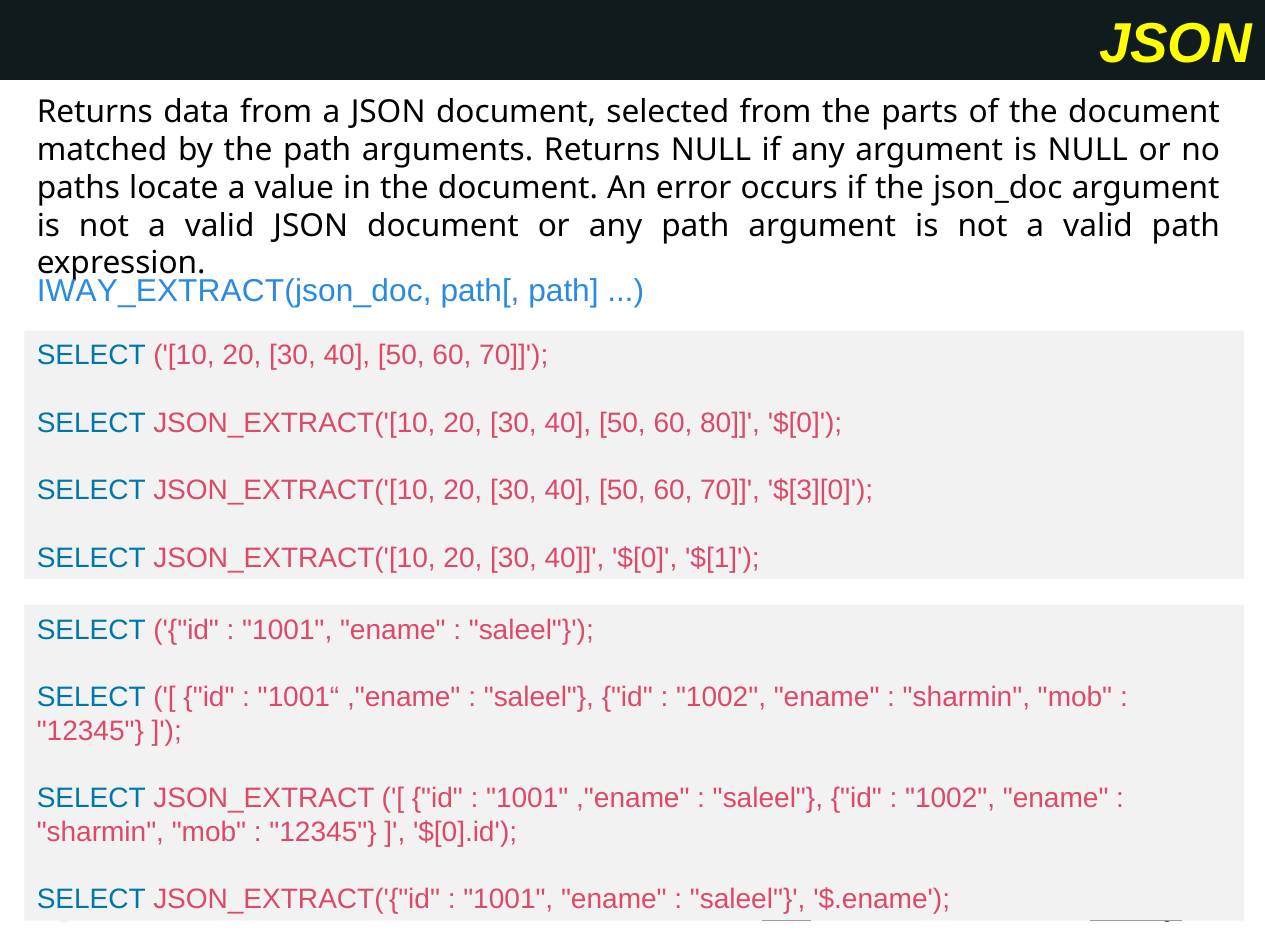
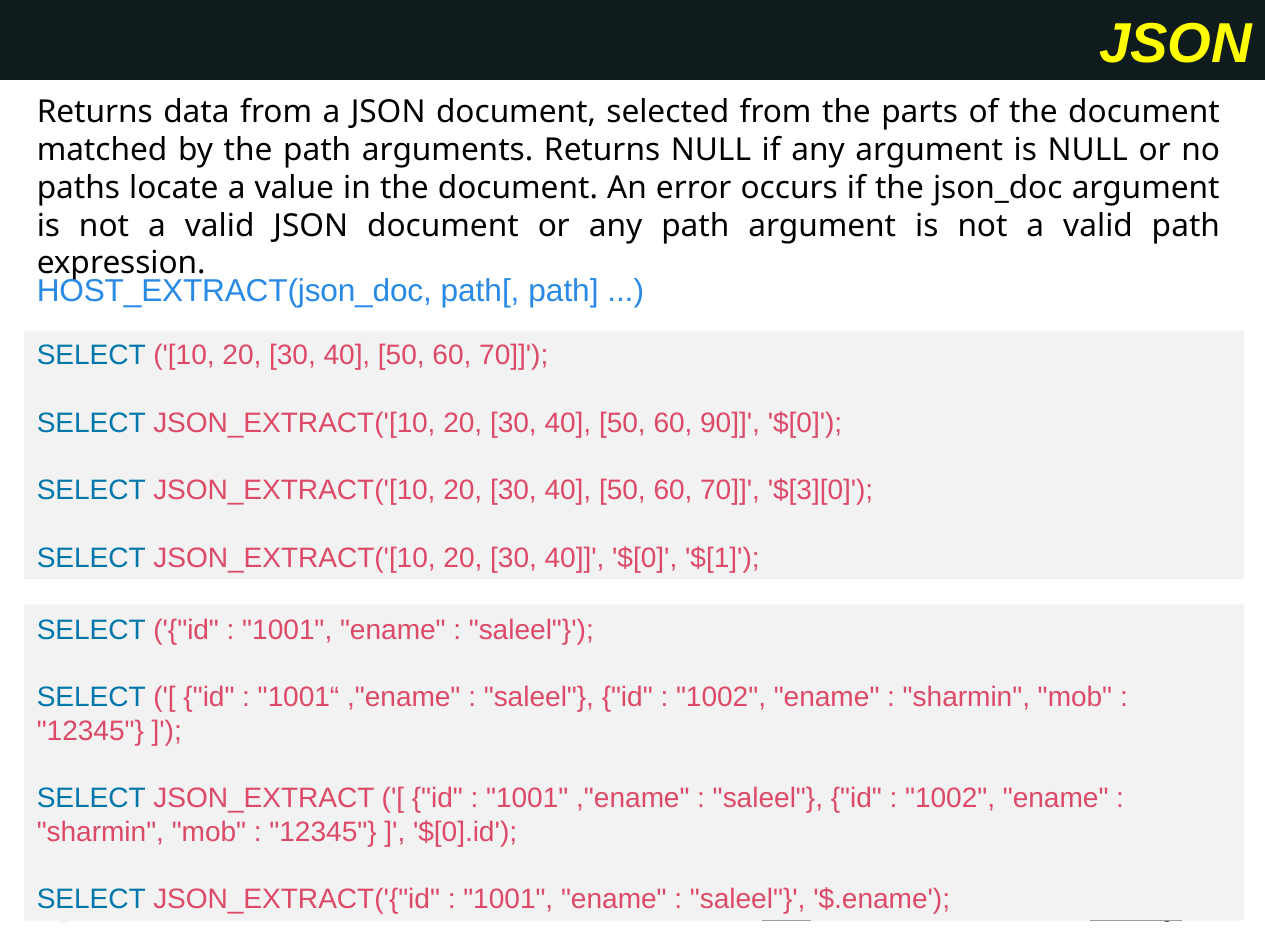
IWAY_EXTRACT(json_doc: IWAY_EXTRACT(json_doc -> HOST_EXTRACT(json_doc (234, 291)
80: 80 -> 90 (730, 423)
